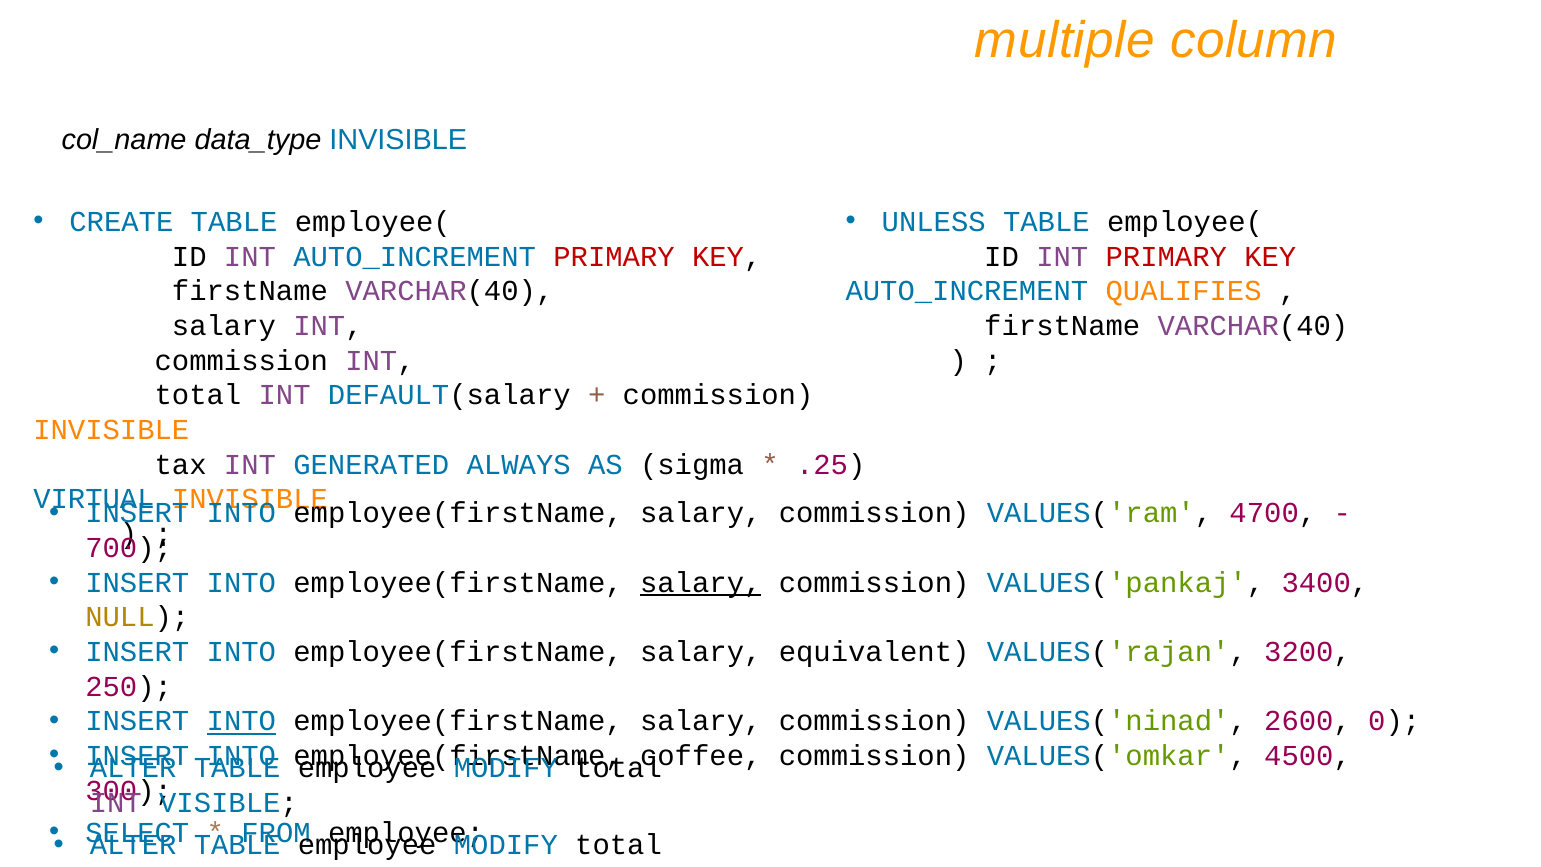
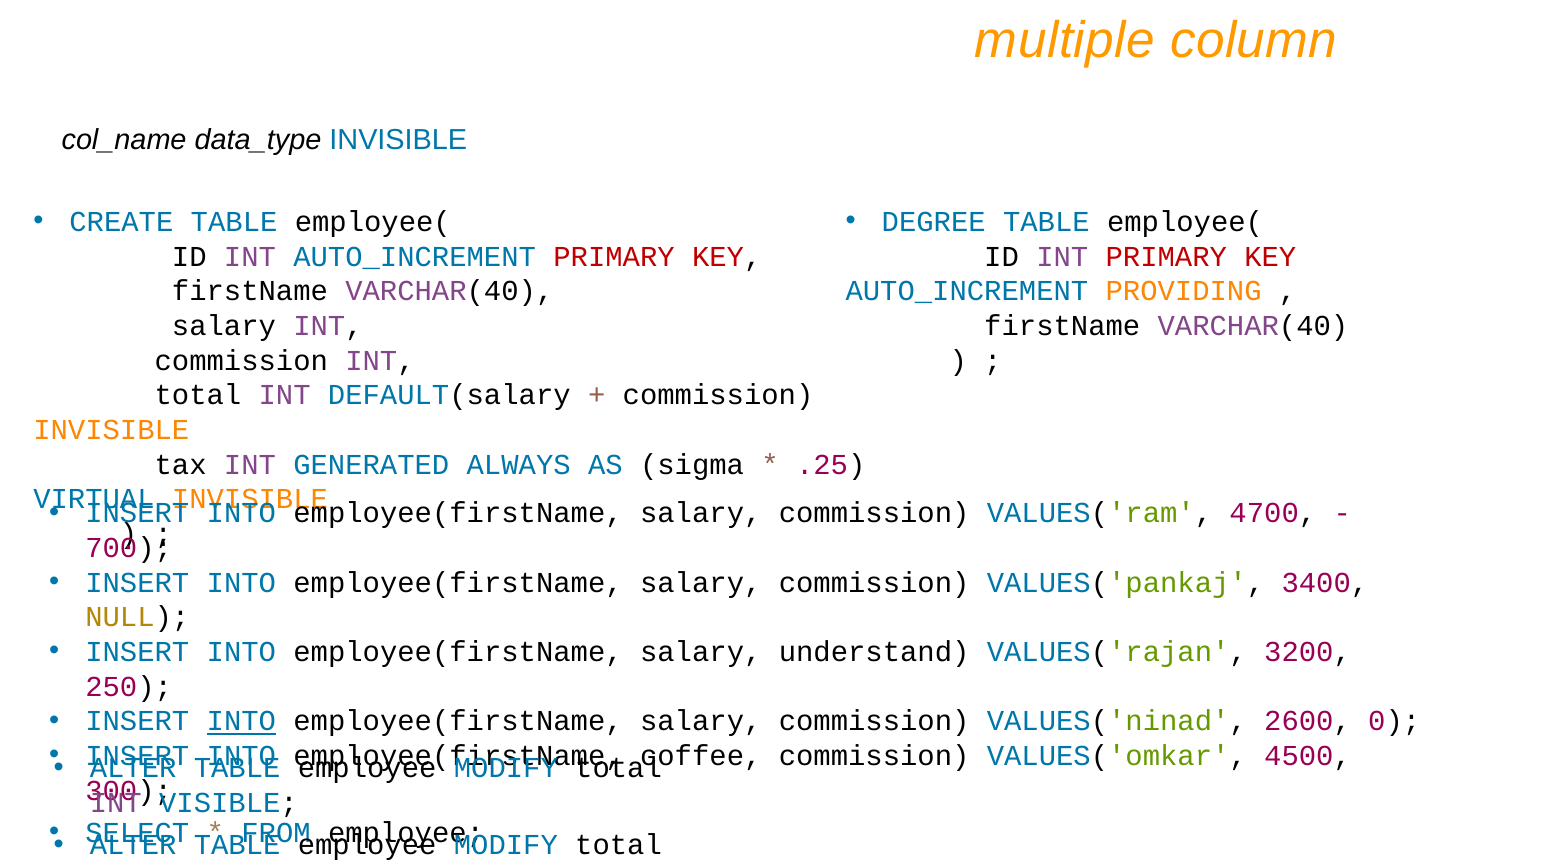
UNLESS: UNLESS -> DEGREE (934, 222)
QUALIFIES: QUALIFIES -> PROVIDING (1184, 291)
salary underline: present -> none (701, 582)
equivalent: equivalent -> understand (874, 652)
